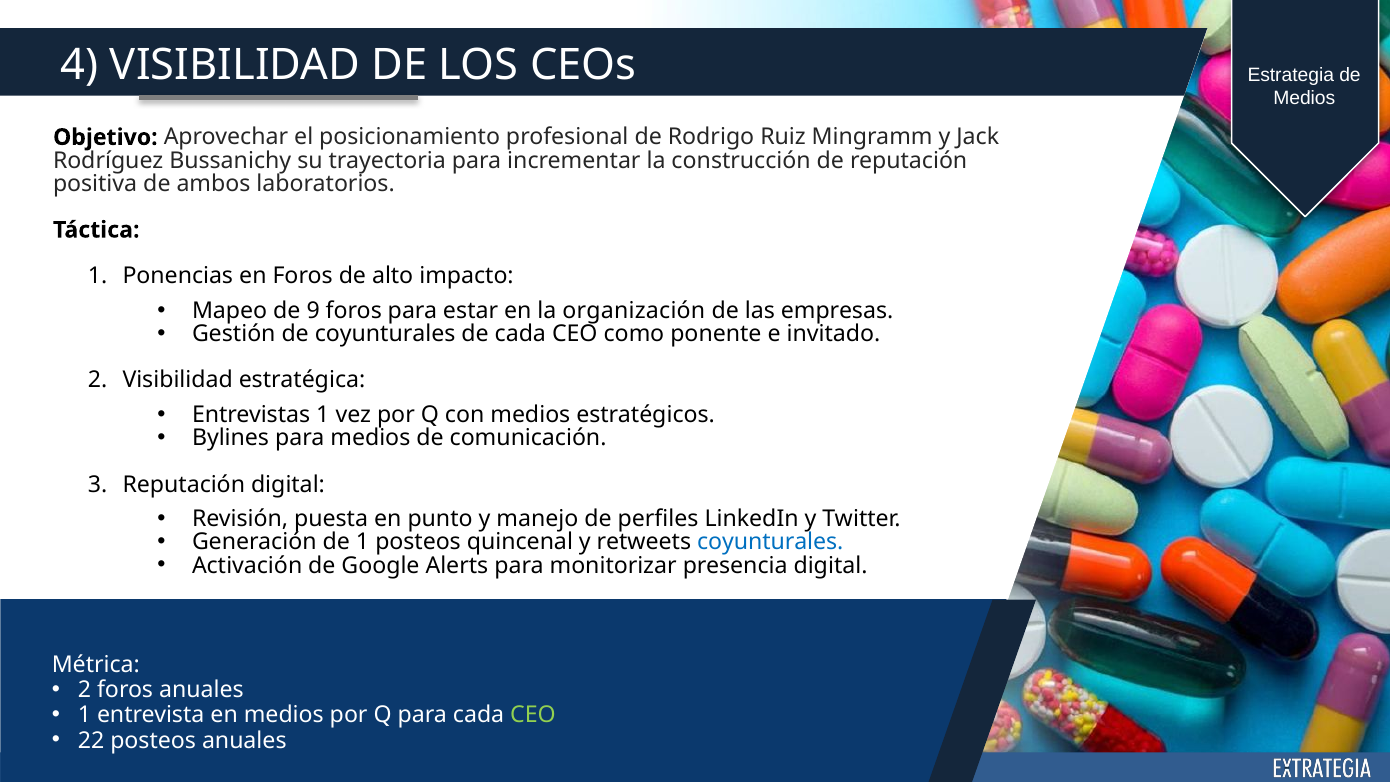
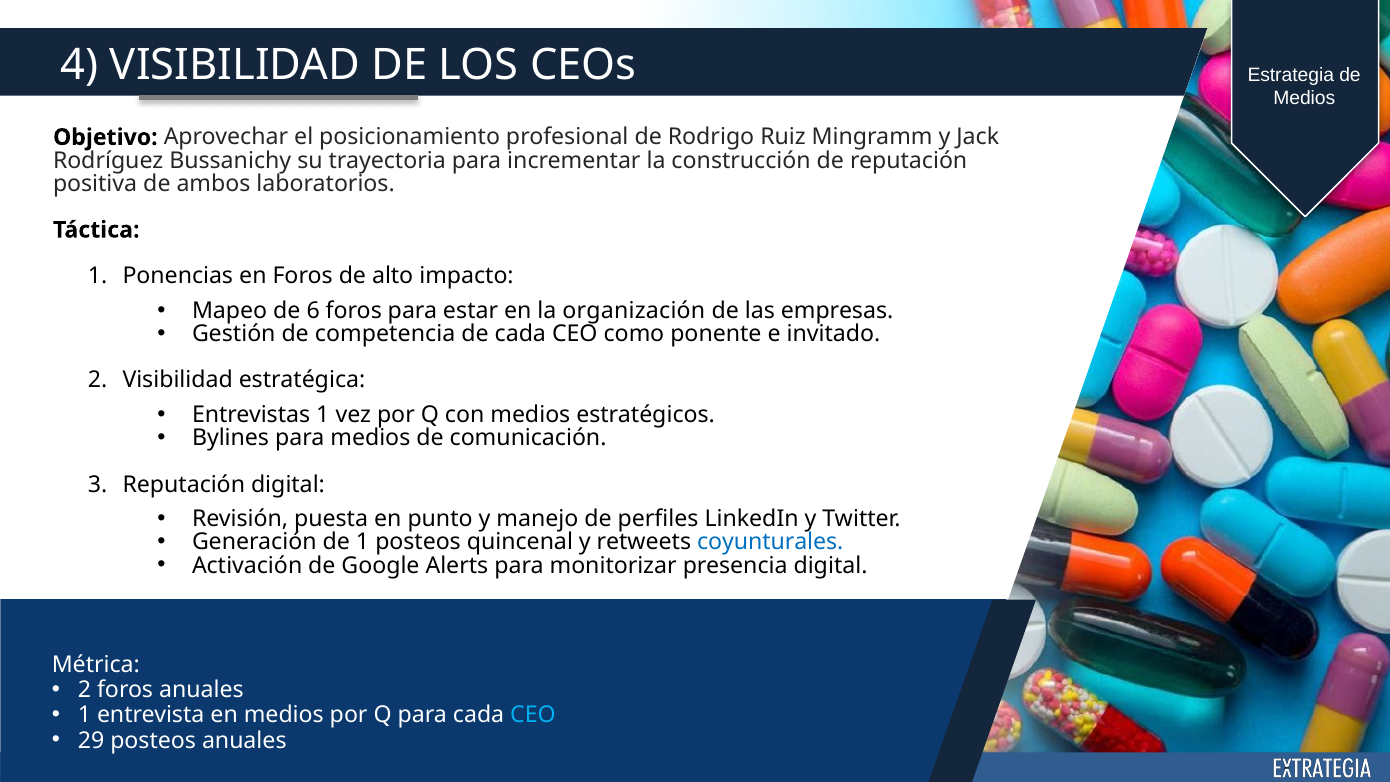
9: 9 -> 6 (313, 311)
de coyunturales: coyunturales -> competencia (385, 334)
CEO colour: light green -> light blue (533, 715)
22: 22 -> 29 (91, 740)
